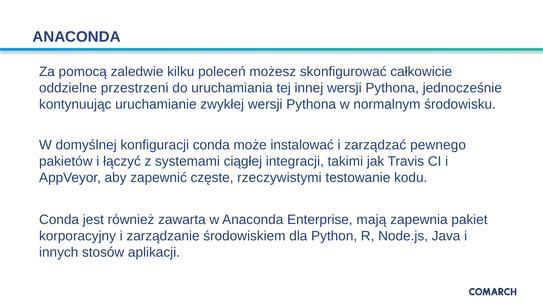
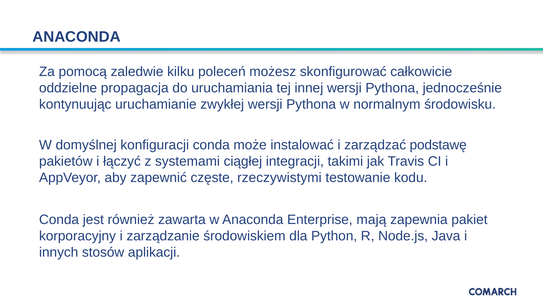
przestrzeni: przestrzeni -> propagacja (135, 88)
pewnego: pewnego -> podstawę (438, 145)
